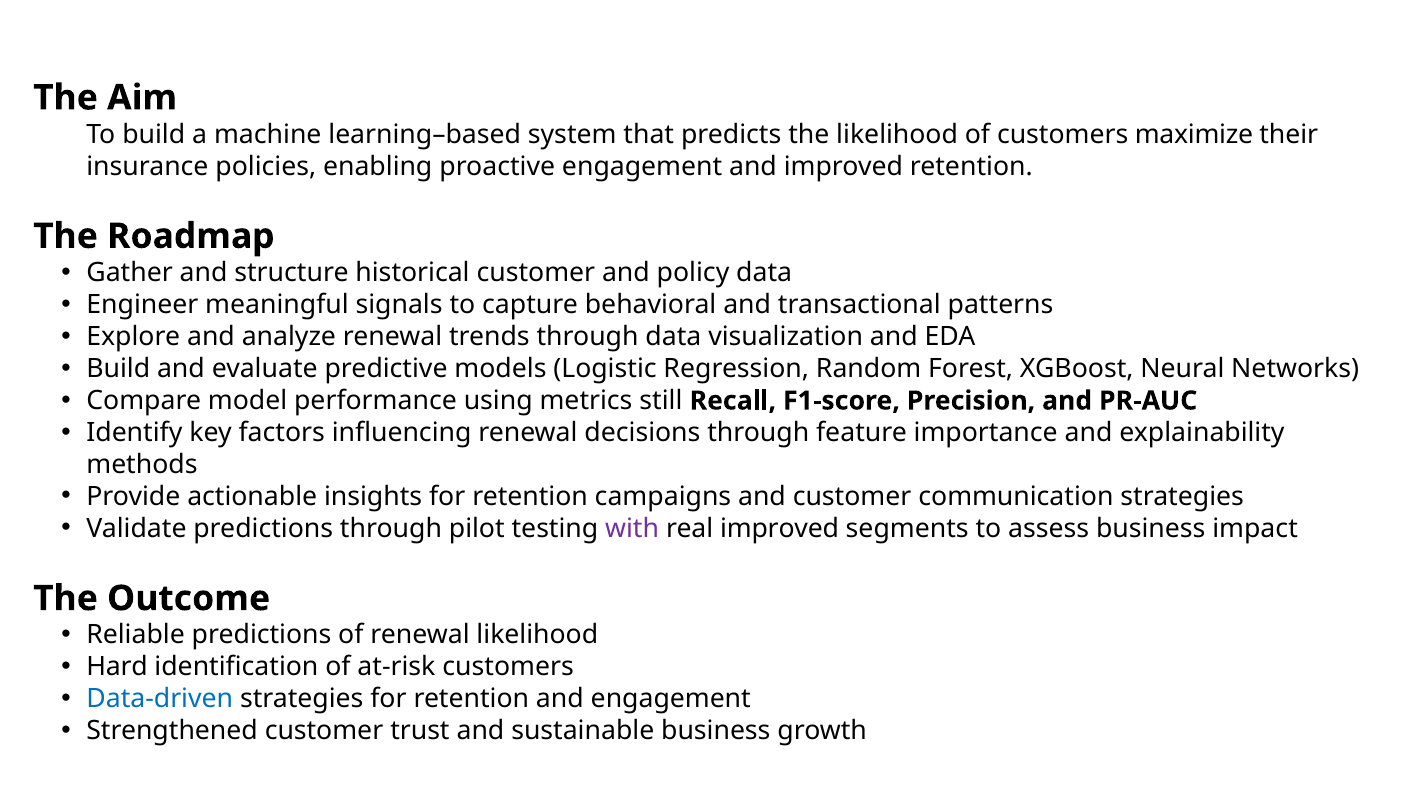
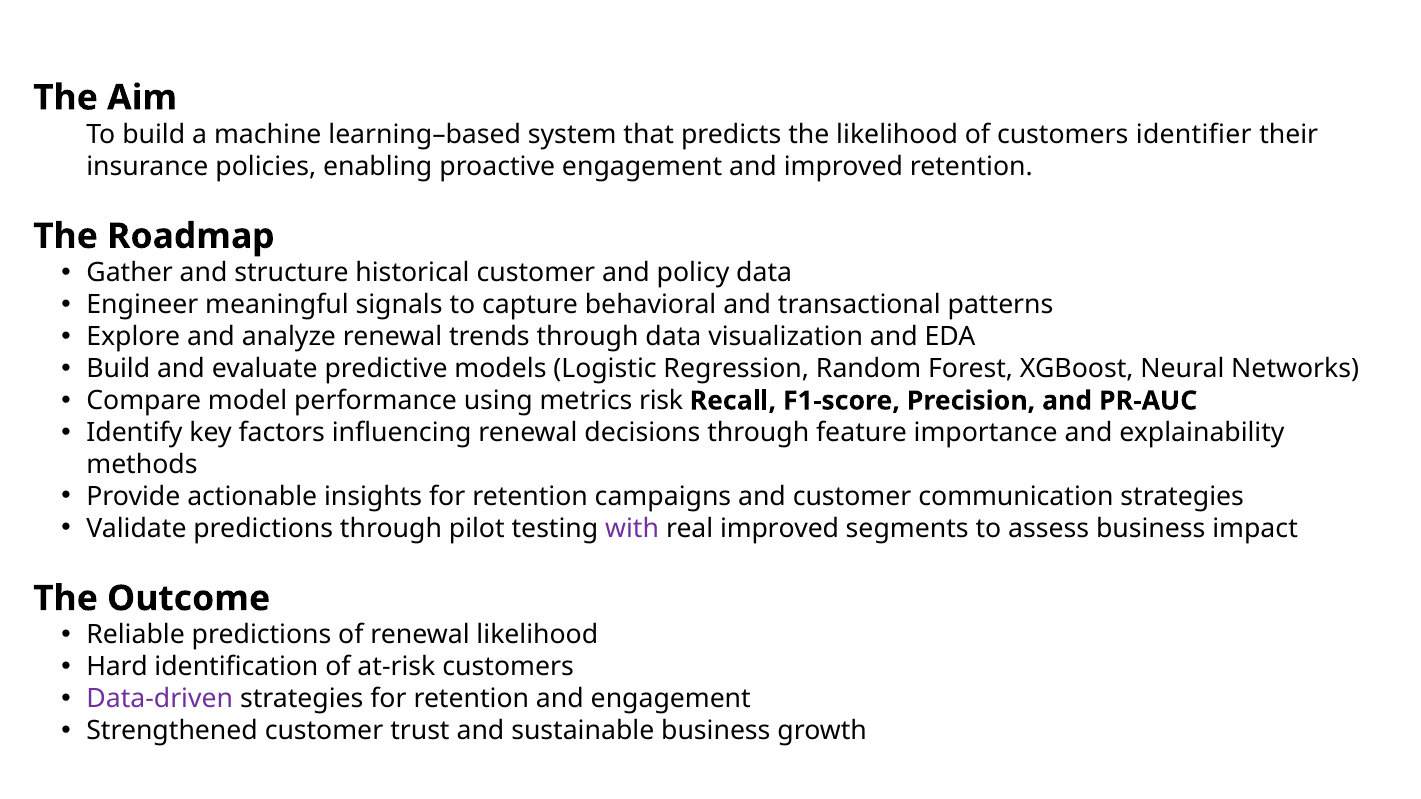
maximize: maximize -> identifier (1194, 134)
still: still -> risk (661, 401)
Data-driven colour: blue -> purple (160, 699)
